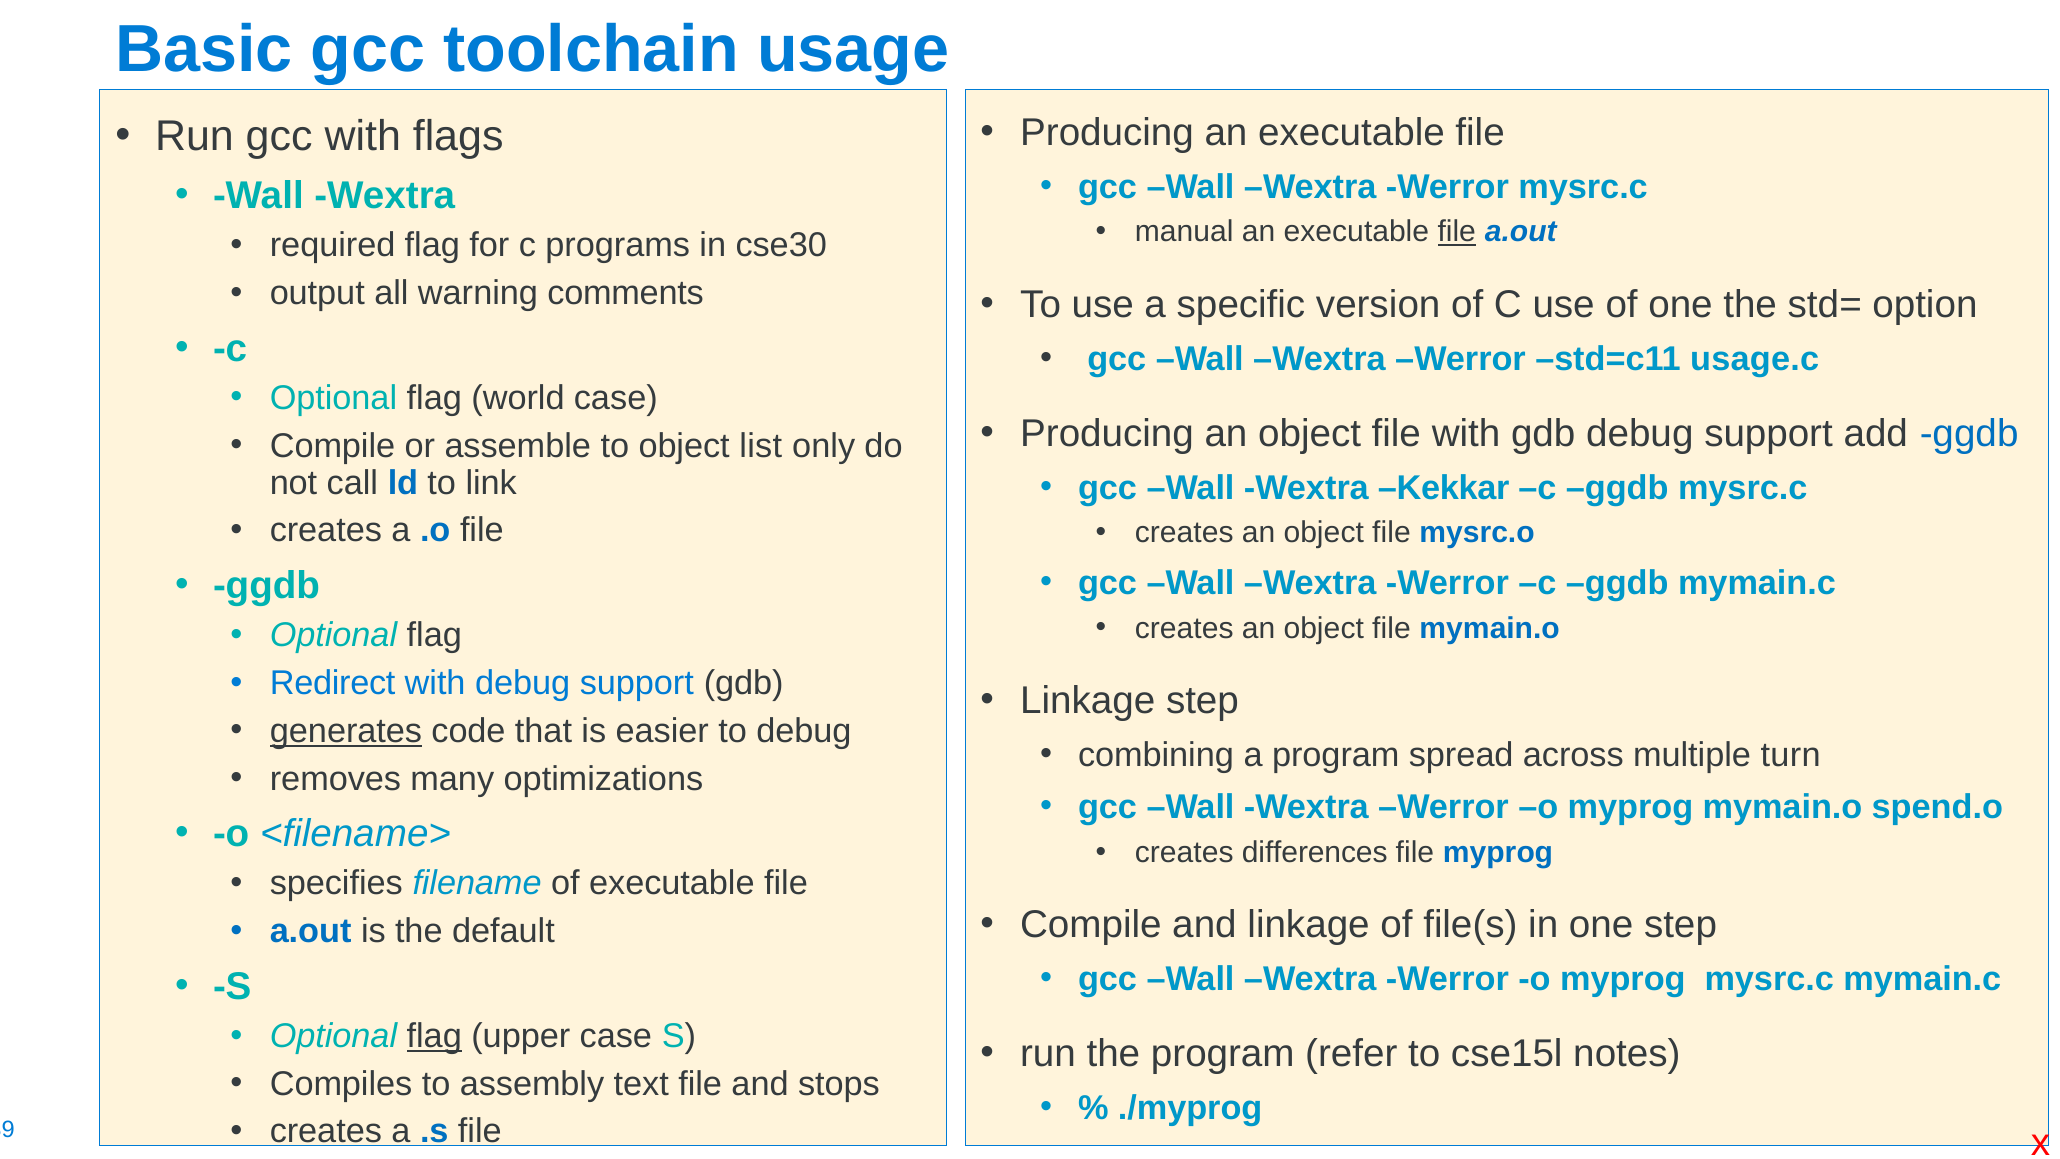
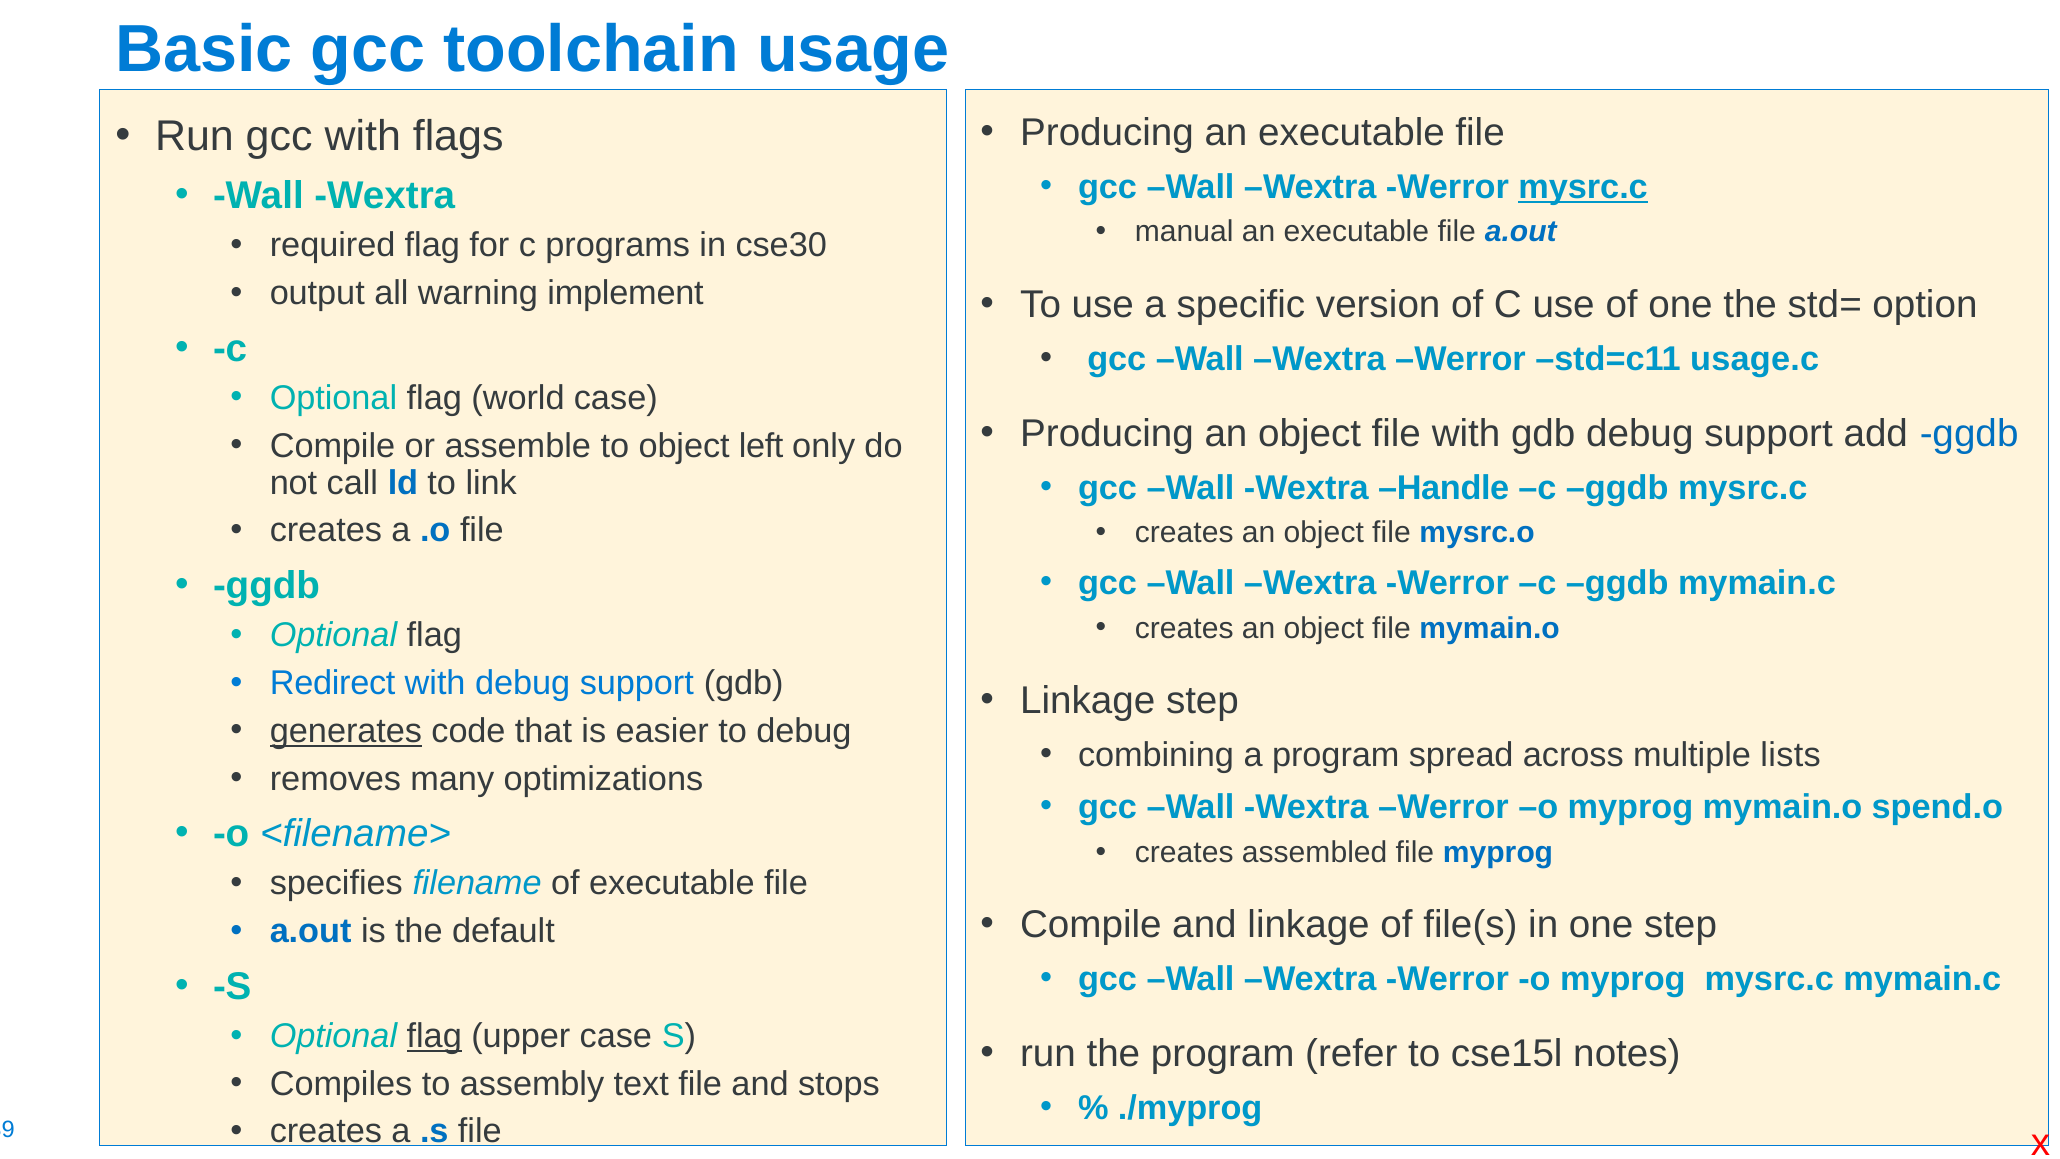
mysrc.c underline: none -> present (1583, 187)
file underline: present -> none (1457, 232)
comments: comments -> implement (626, 293)
list: list -> left (761, 446)
Kekkar: Kekkar -> Handle (1444, 488)
turn: turn -> lists (1791, 755)
differences: differences -> assembled (1315, 852)
